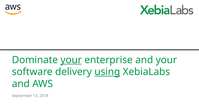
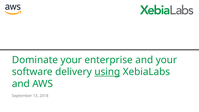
your underline: present -> none (71, 60)
